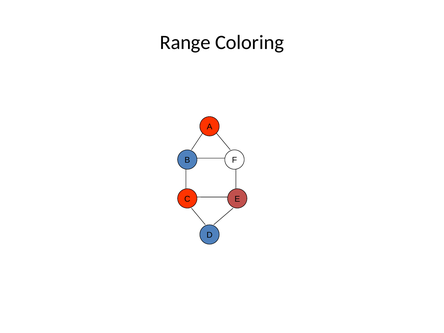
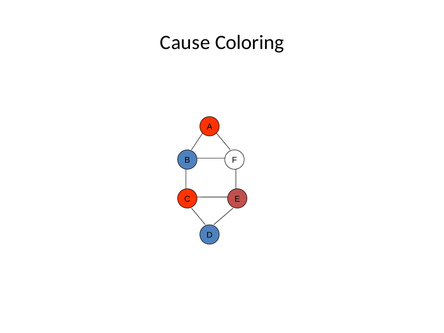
Range: Range -> Cause (185, 42)
